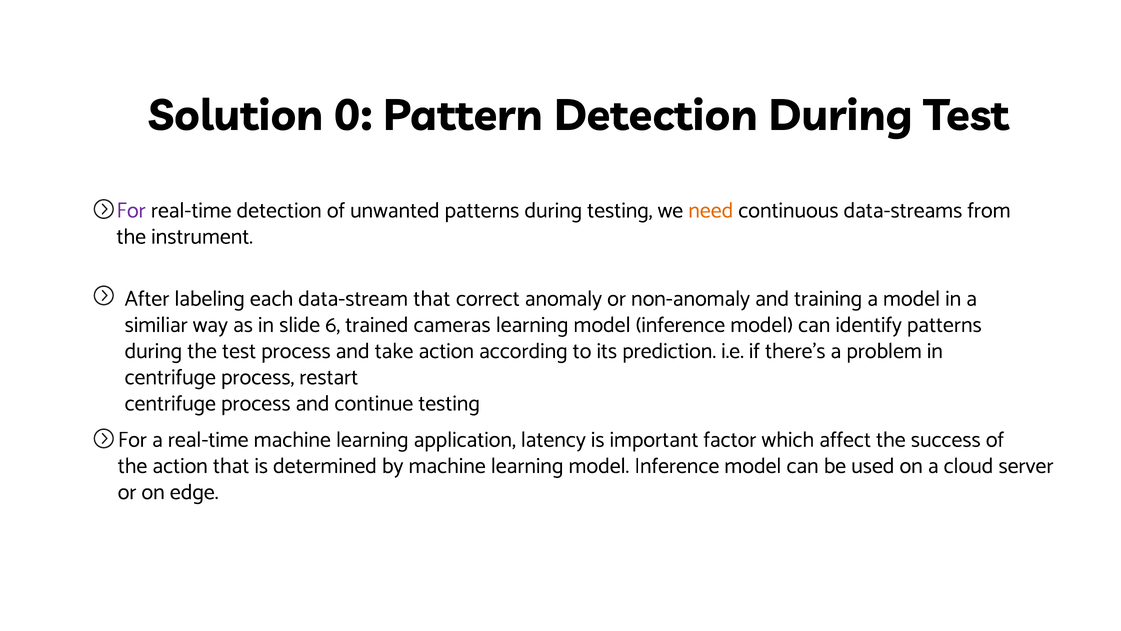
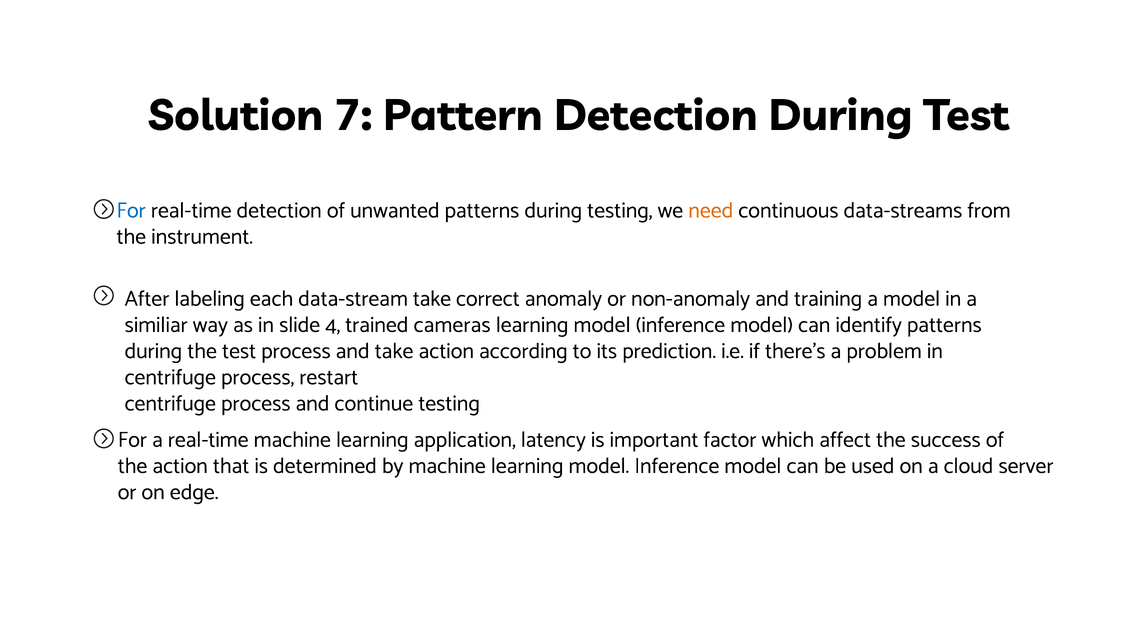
0: 0 -> 7 (353, 116)
For colour: purple -> blue (131, 210)
data-stream that: that -> take (432, 298)
6: 6 -> 4 (333, 324)
